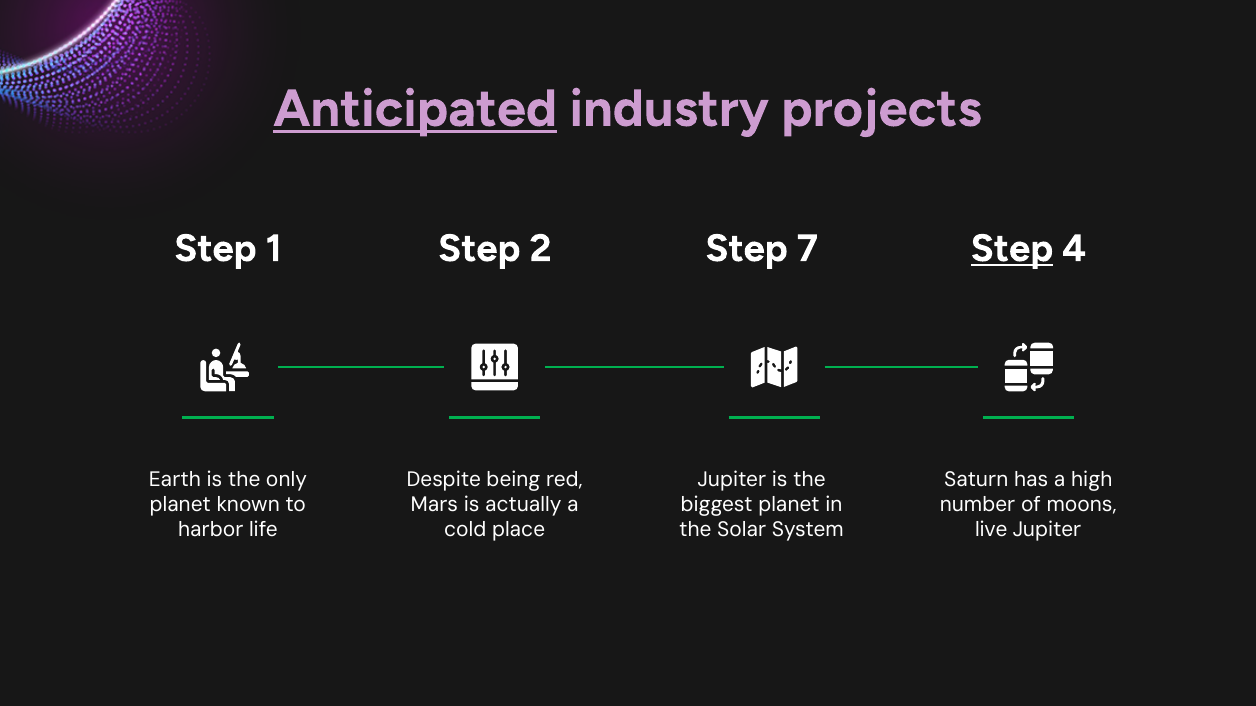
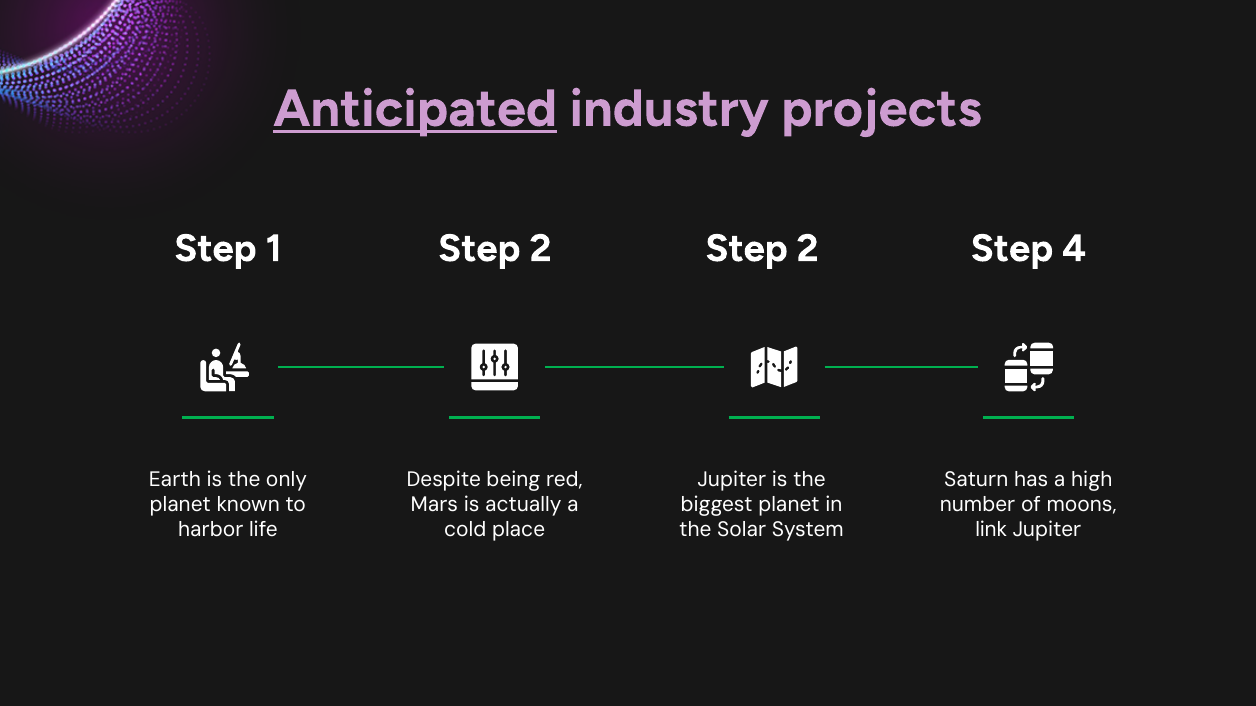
7: 7 -> 2 (808, 249)
Step underline: present -> none (1012, 249)
live: live -> link (991, 530)
